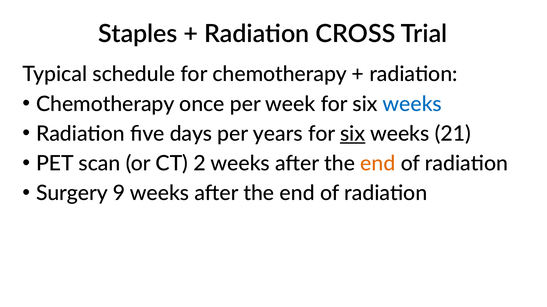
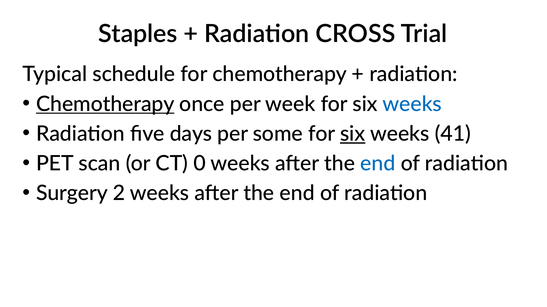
Chemotherapy underline: none -> present (105, 104)
years: years -> some (278, 134)
21: 21 -> 41 (453, 134)
2: 2 -> 0 (200, 164)
end colour: orange -> blue (378, 164)
9: 9 -> 2 (119, 194)
